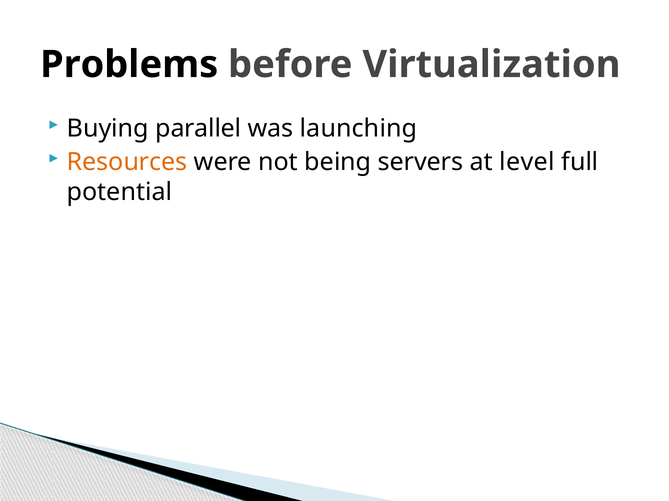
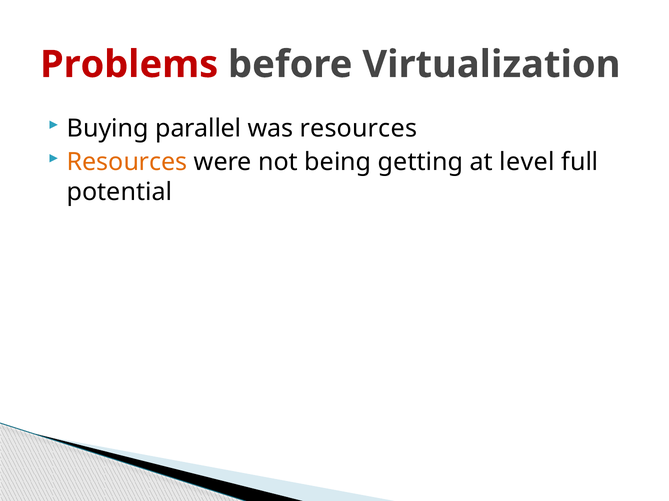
Problems colour: black -> red (129, 65)
was launching: launching -> resources (358, 128)
servers: servers -> getting (421, 162)
